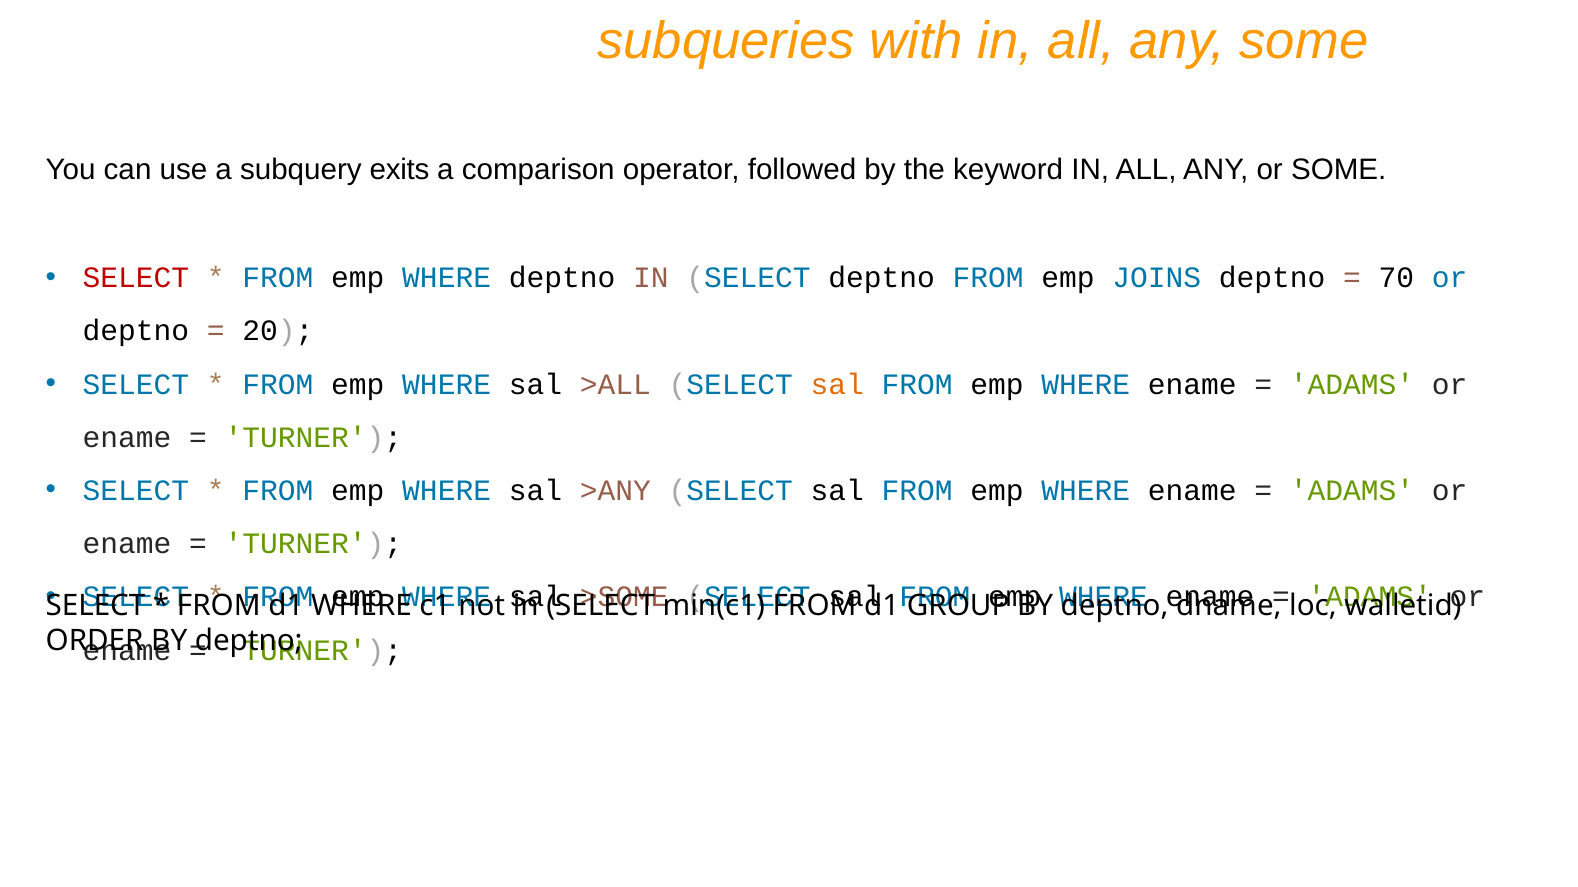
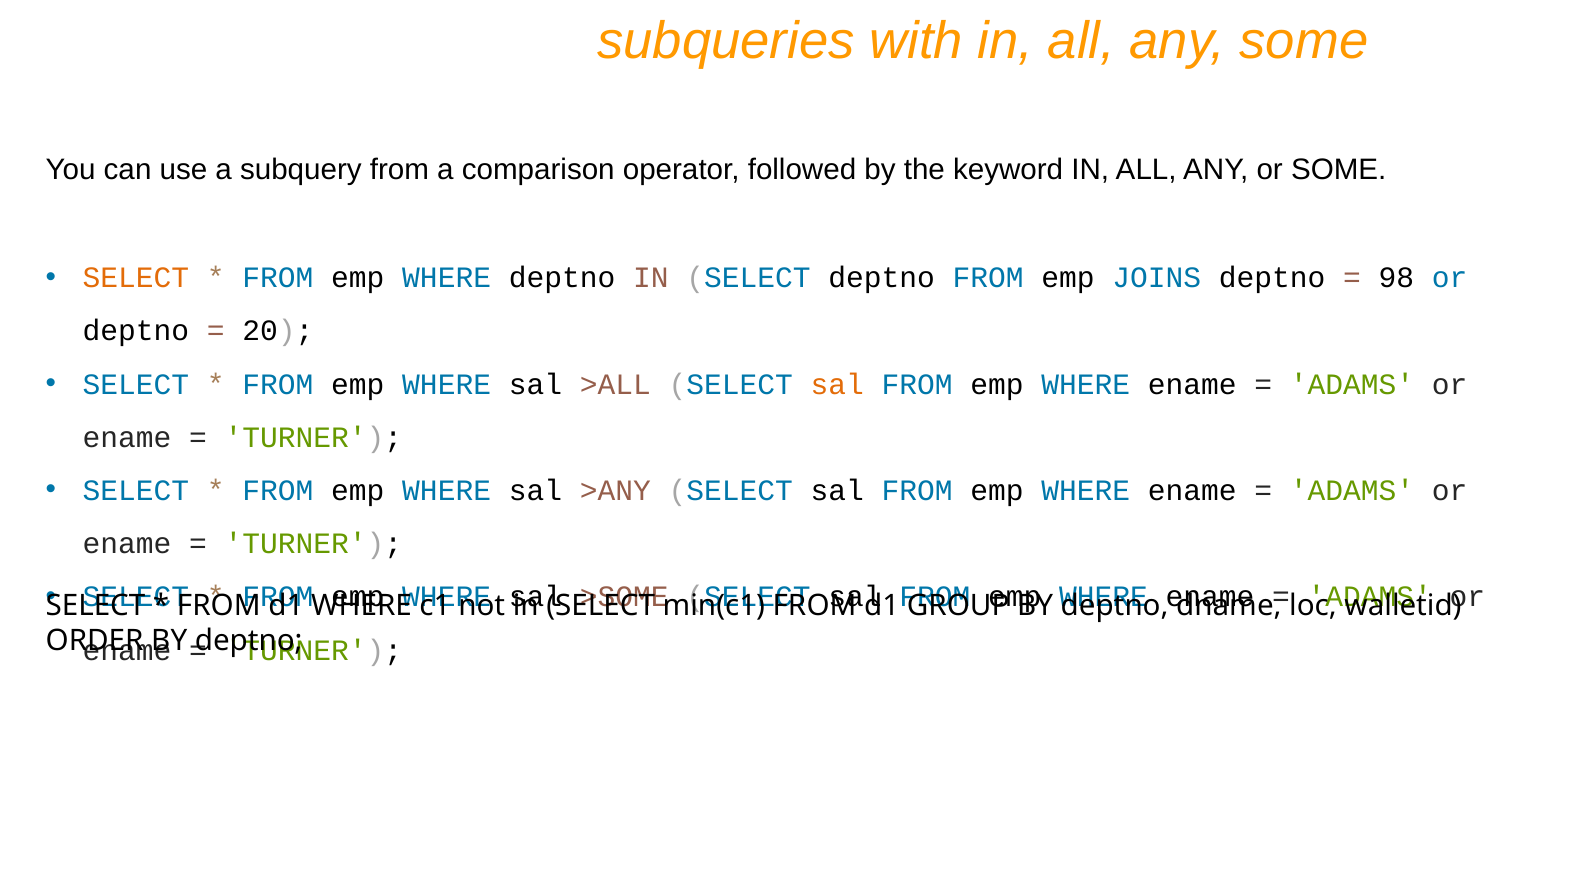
subquery exits: exits -> from (399, 170)
SELECT colour: red -> orange (136, 278)
70: 70 -> 98 (1396, 278)
